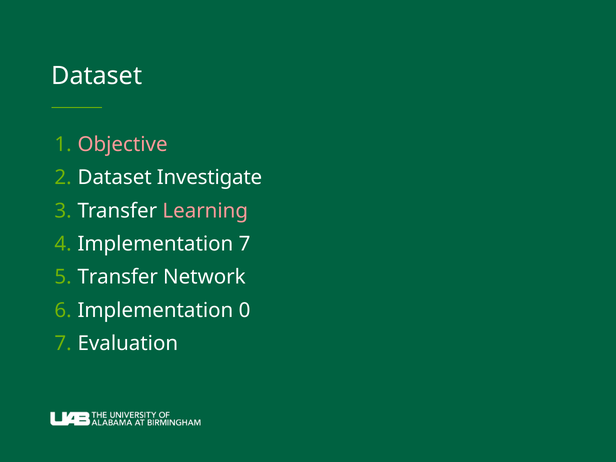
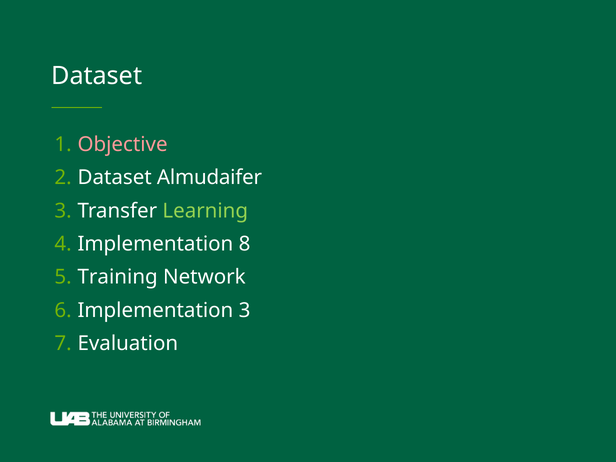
Investigate: Investigate -> Almudaifer (210, 178)
Learning colour: pink -> light green (205, 211)
Implementation 7: 7 -> 8 (245, 244)
Transfer: Transfer -> Training (118, 277)
Implementation 0: 0 -> 3 (245, 310)
